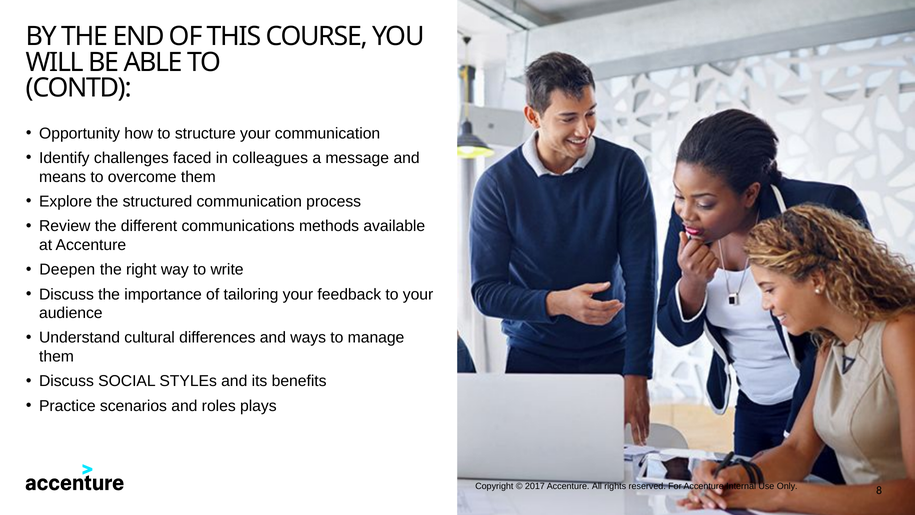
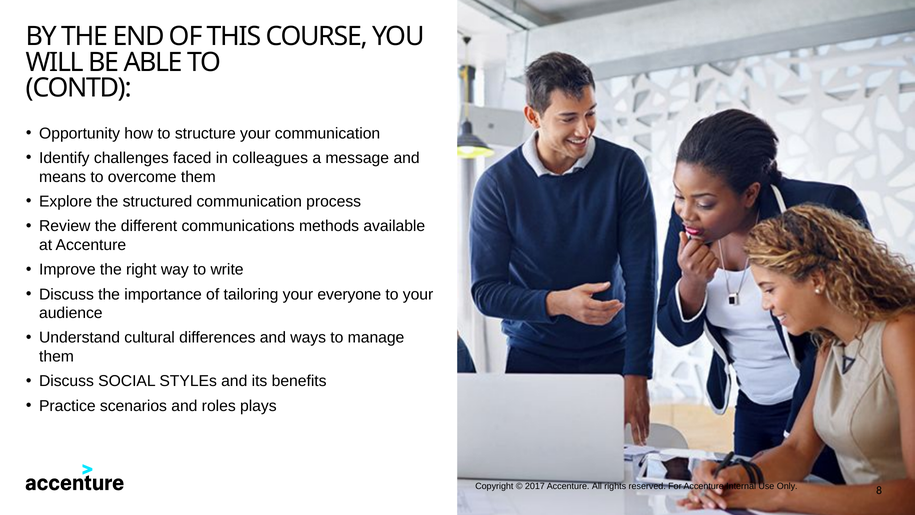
Deepen: Deepen -> Improve (67, 270)
feedback: feedback -> everyone (349, 294)
